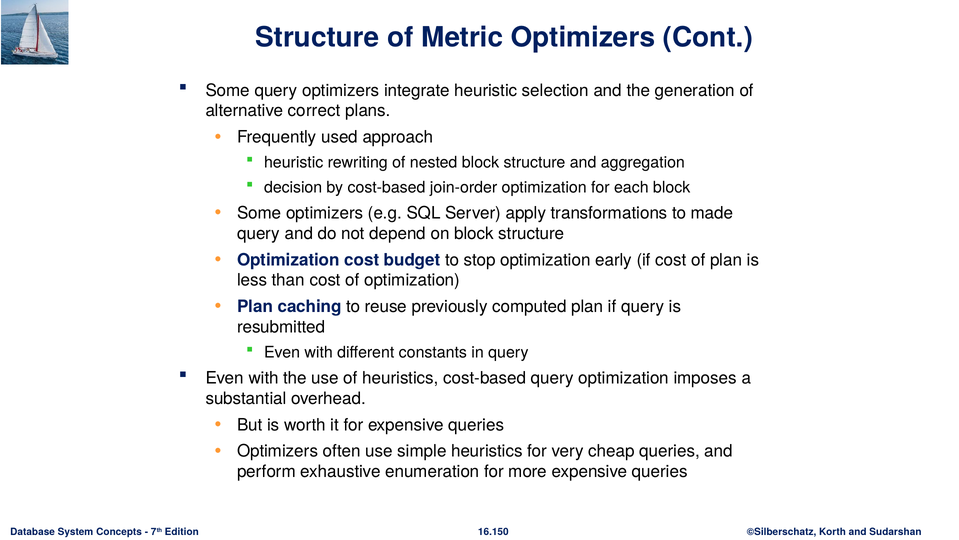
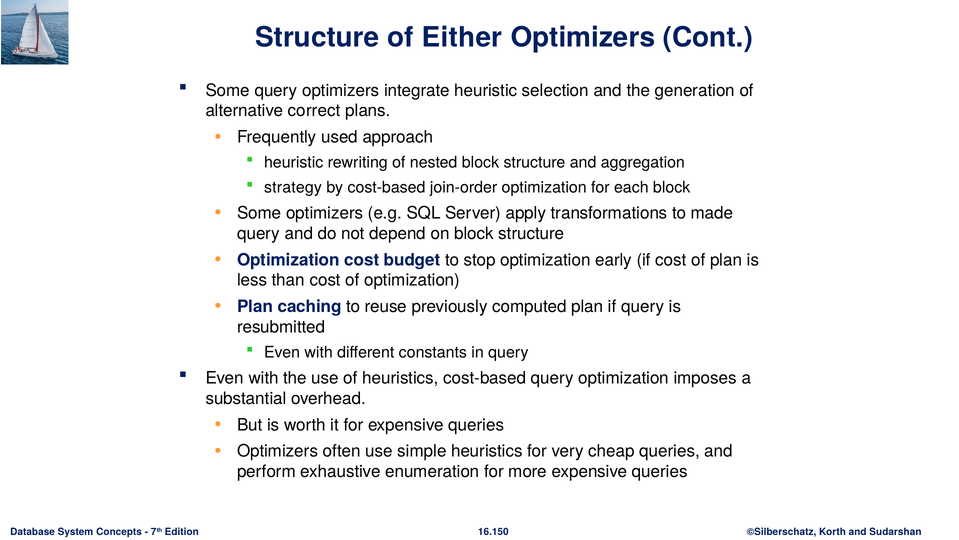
Metric: Metric -> Either (462, 38)
decision: decision -> strategy (293, 187)
